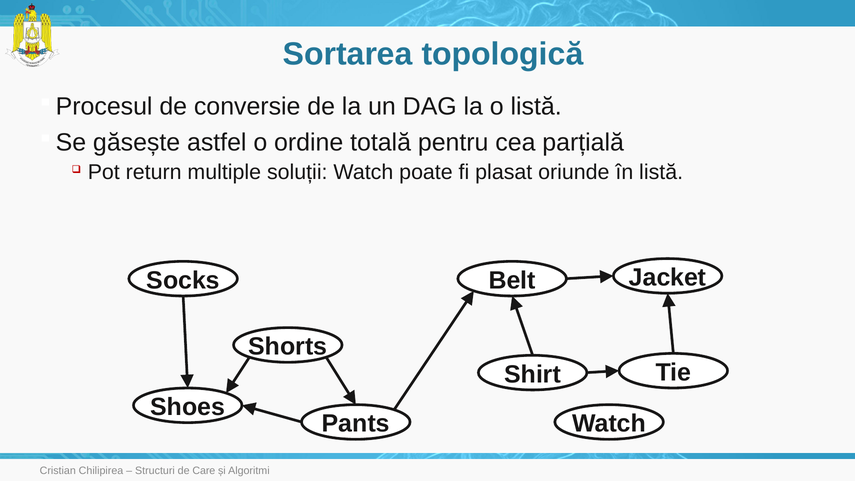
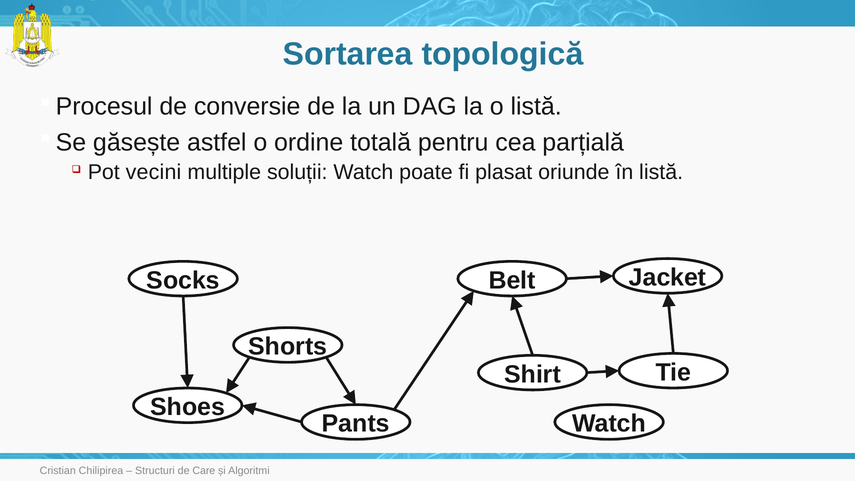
return: return -> vecini (154, 172)
